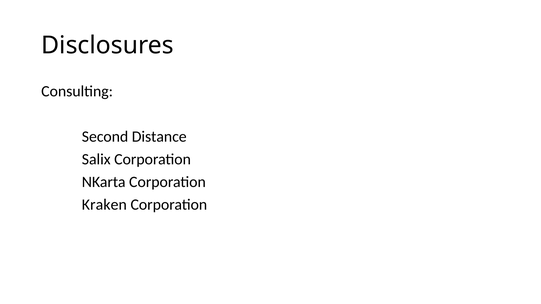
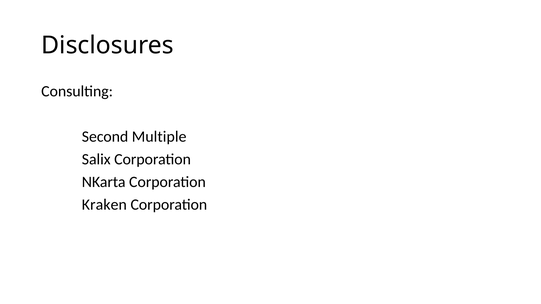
Distance: Distance -> Multiple (159, 137)
